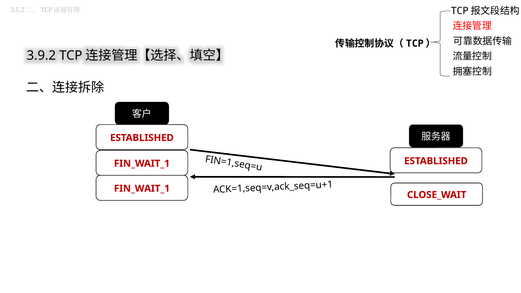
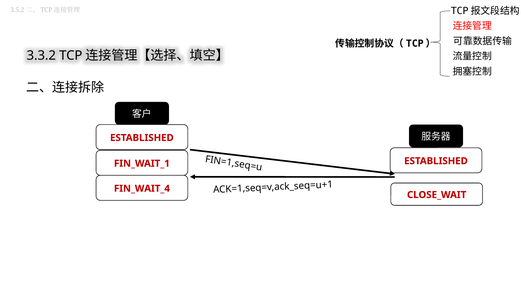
3.9.2: 3.9.2 -> 3.3.2 (41, 56)
FIN_WAIT_1: FIN_WAIT_1 -> FIN_WAIT_4 (142, 189)
